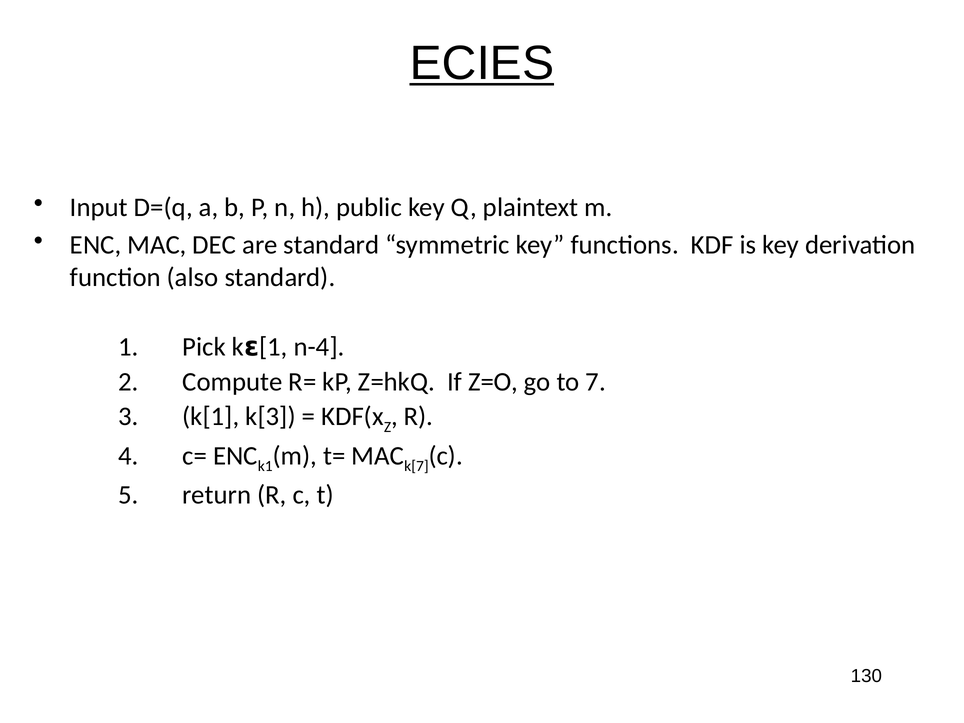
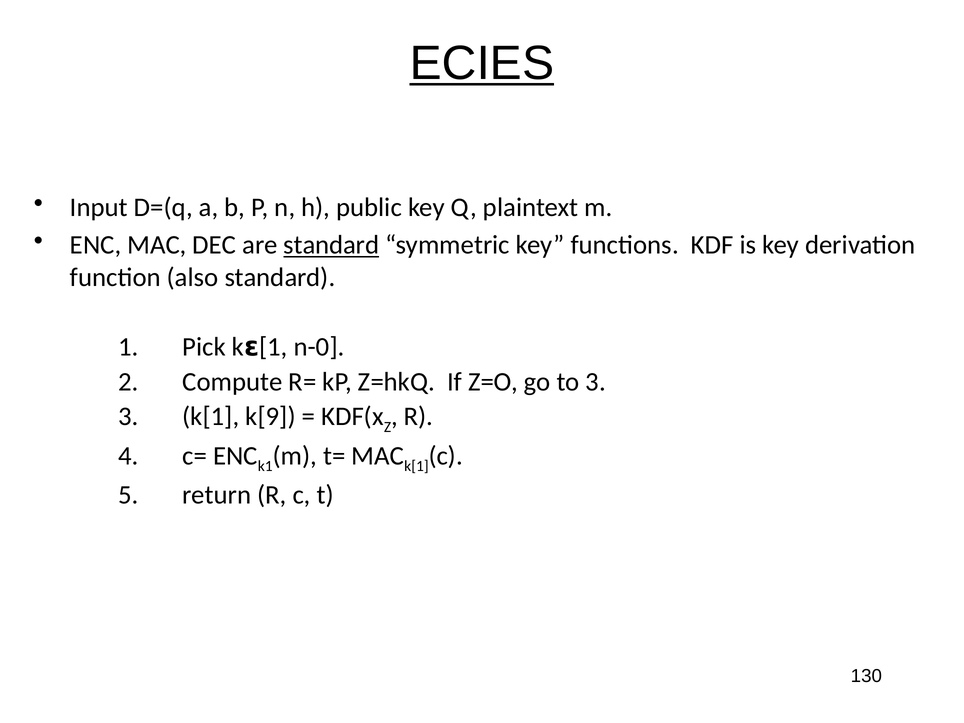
standard underline: none -> present (331, 245)
n-4: n-4 -> n-0 (319, 347)
to 7: 7 -> 3 (596, 382)
k[3: k[3 -> k[9 (271, 417)
MAC k[7: k[7 -> k[1 (416, 466)
